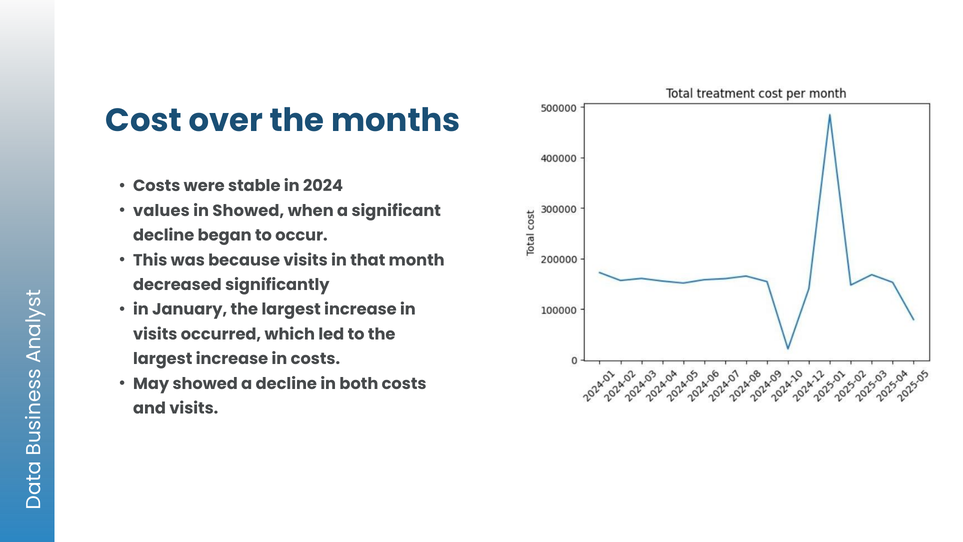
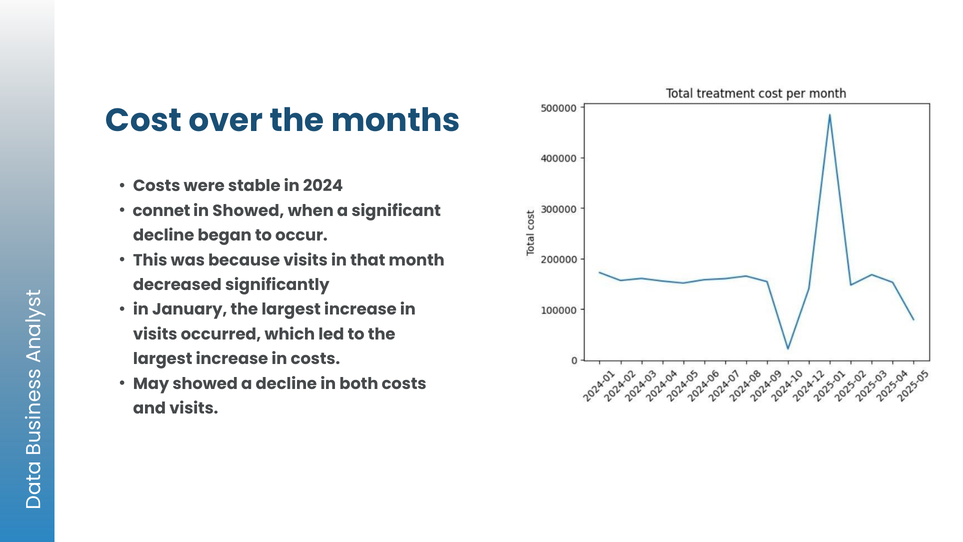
values: values -> connet (162, 211)
